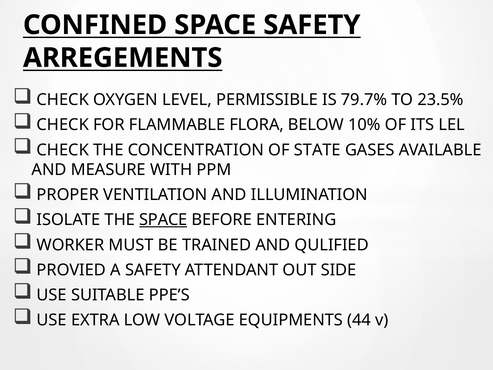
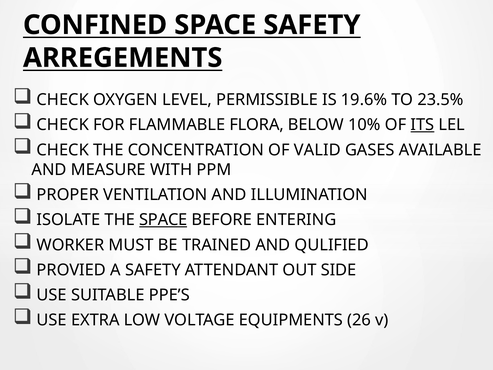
79.7%: 79.7% -> 19.6% (364, 100)
ITS underline: none -> present (422, 125)
STATE: STATE -> VALID (317, 150)
44: 44 -> 26 (359, 320)
